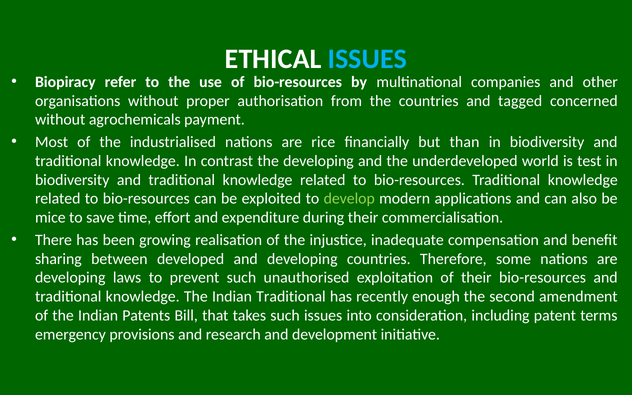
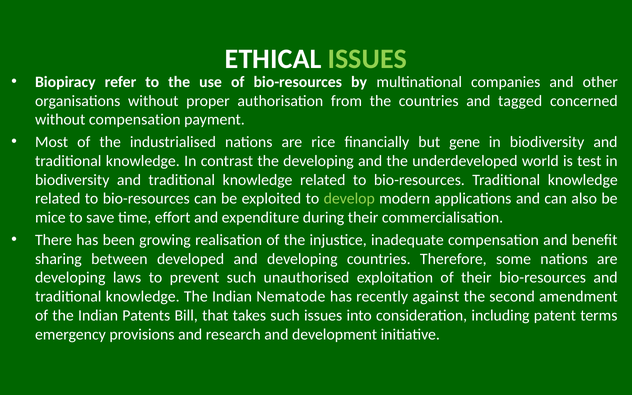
ISSUES colour: light blue -> light green (367, 59)
without agrochemicals: agrochemicals -> compensation (135, 120)
than: than -> gene (465, 142)
Indian Traditional: Traditional -> Nematode (291, 297)
enough: enough -> against (436, 297)
